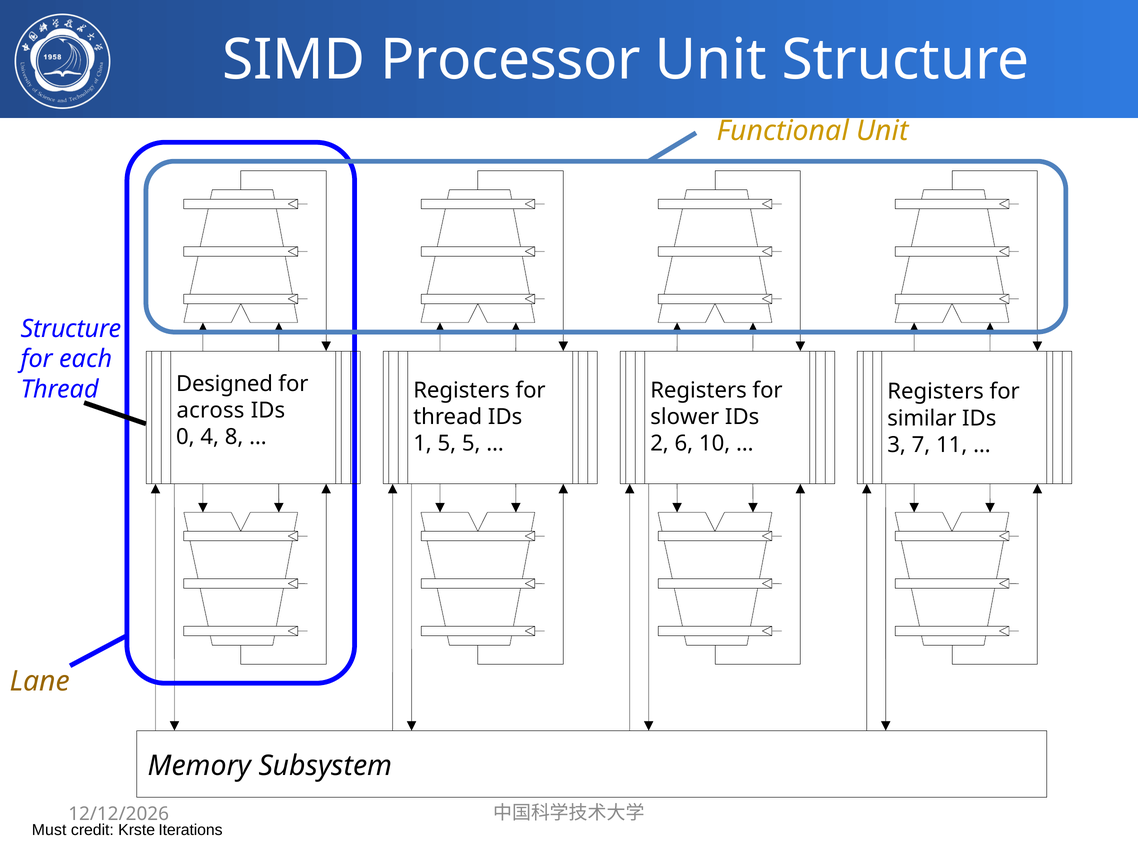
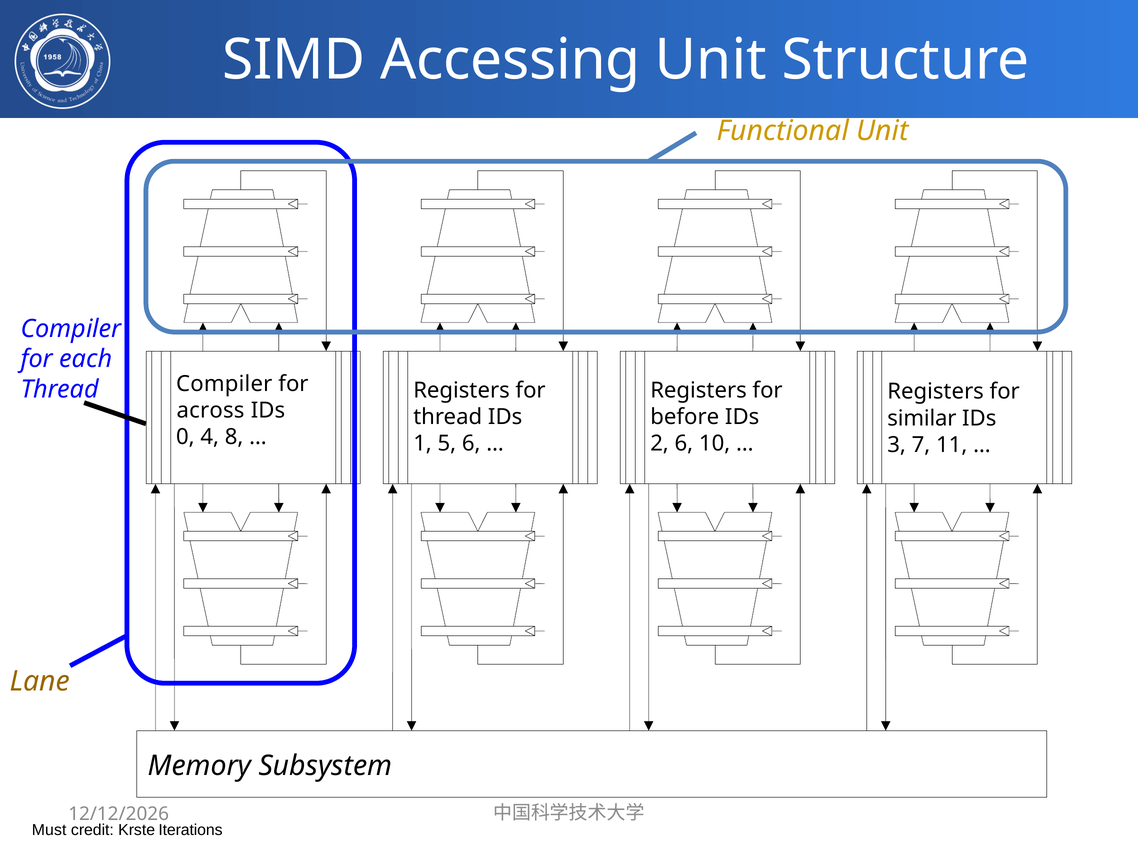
Processor: Processor -> Accessing (510, 60)
Structure: Structure -> Compiler (71, 329)
Designed: Designed -> Compiler (224, 384)
slower: slower -> before (685, 417)
5 5: 5 -> 6 (471, 443)
